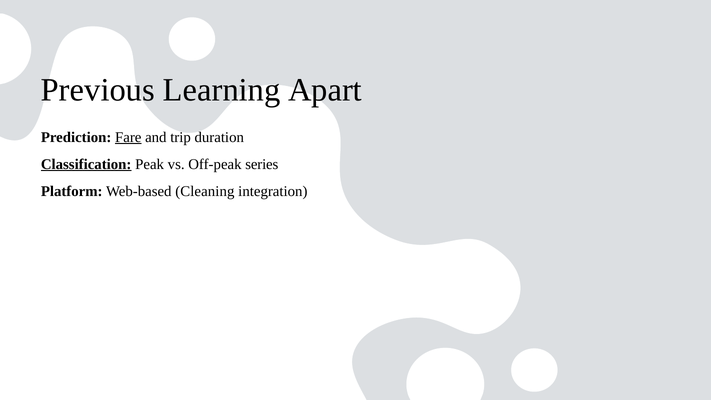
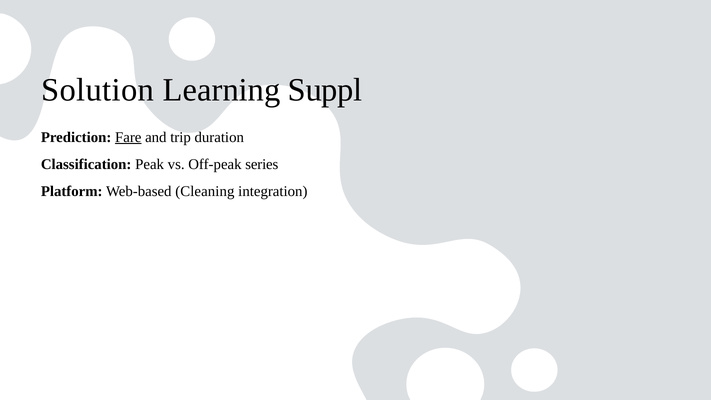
Previous: Previous -> Solution (98, 90)
Apart: Apart -> Suppl (325, 90)
Classification underline: present -> none (86, 164)
